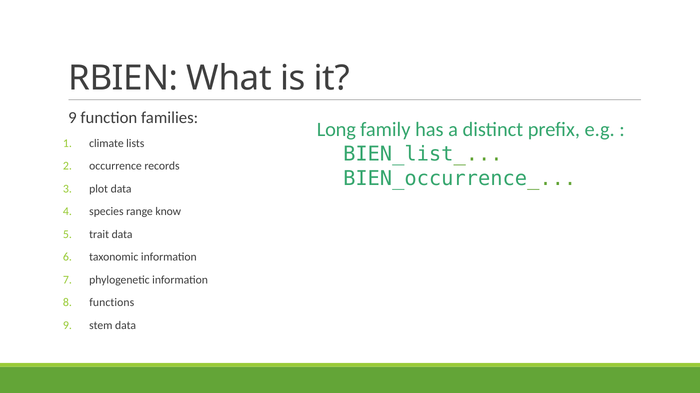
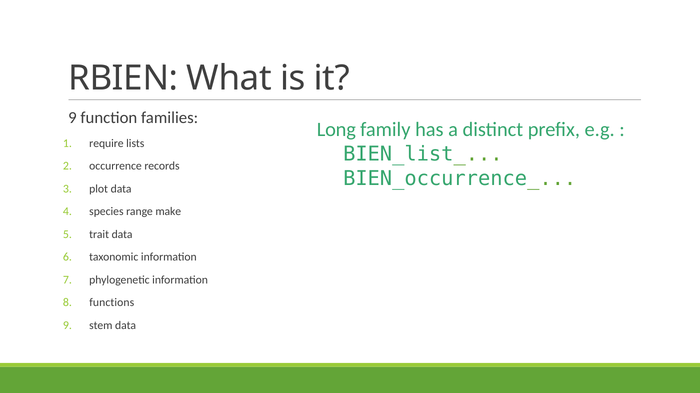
climate: climate -> require (106, 144)
know: know -> make (168, 212)
